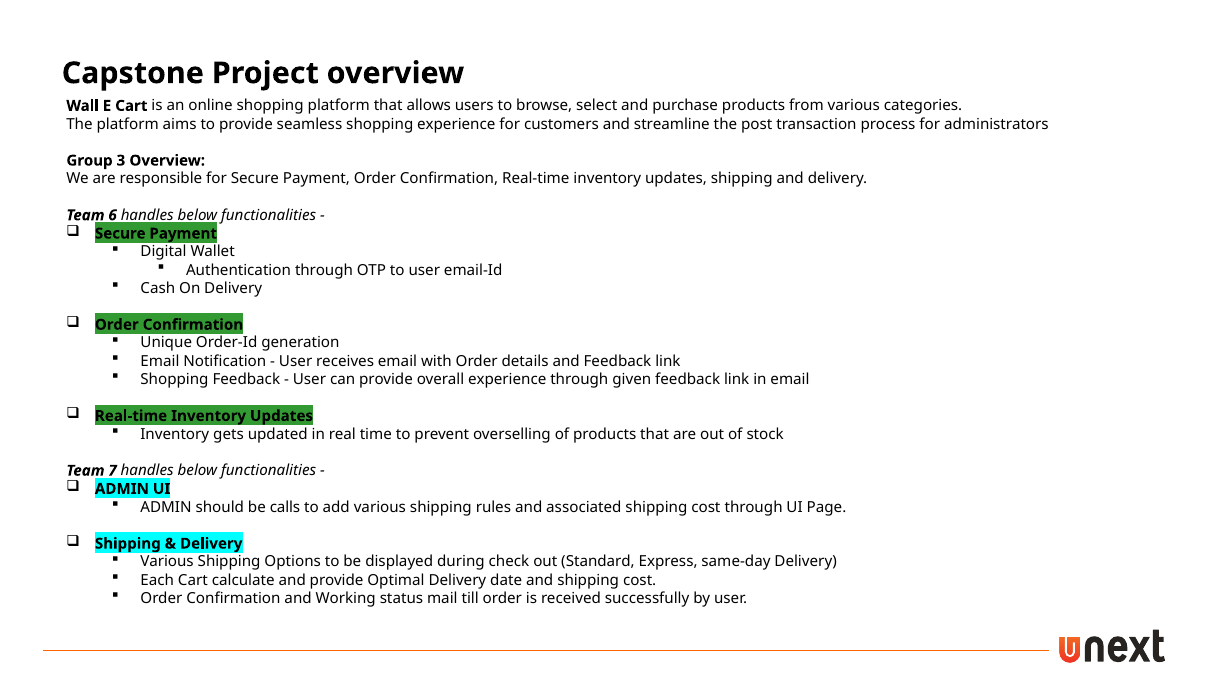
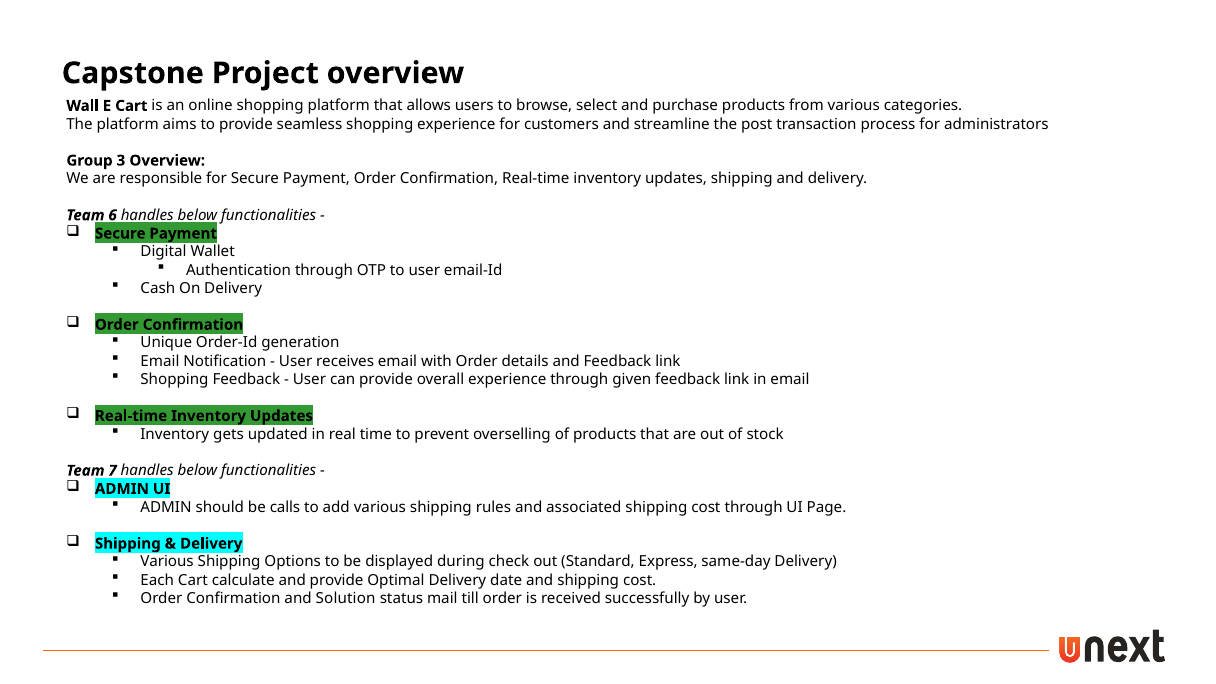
Working: Working -> Solution (346, 598)
